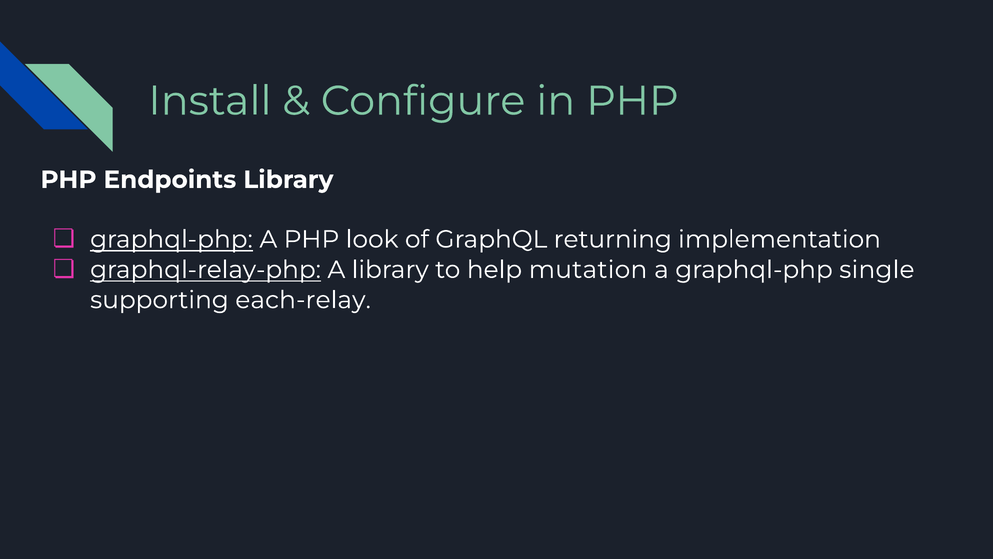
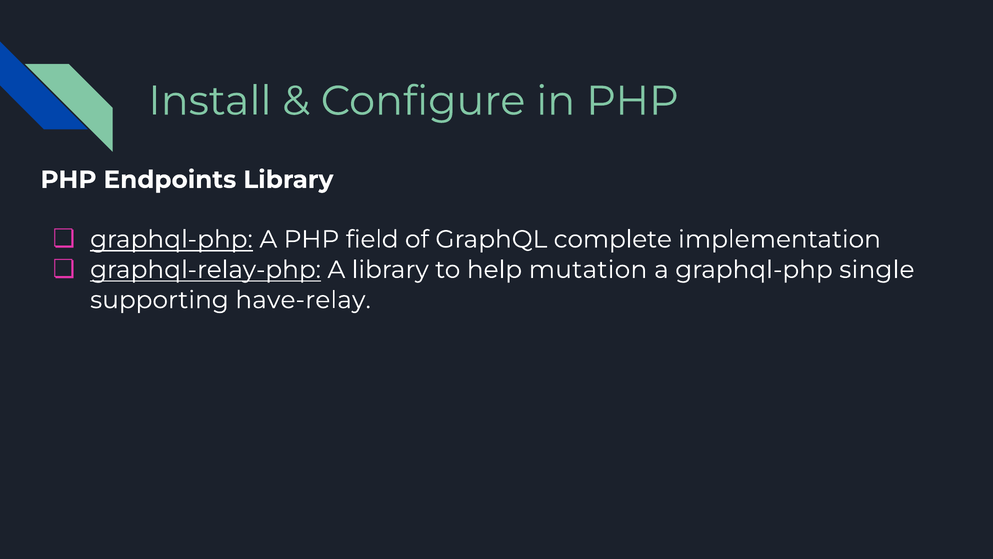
look: look -> field (372, 239)
returning: returning -> complete (613, 239)
each-relay: each-relay -> have-relay (303, 300)
